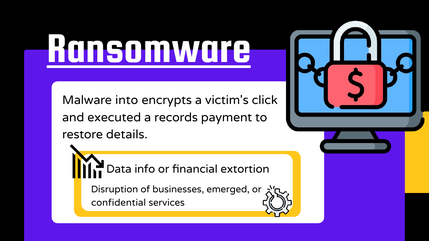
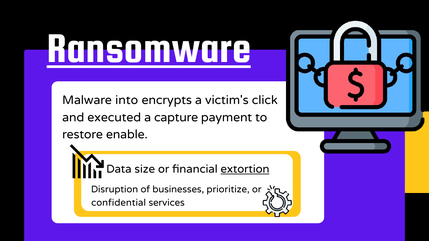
records: records -> capture (176, 118)
details: details -> enable (127, 135)
info: info -> size (145, 169)
extortion underline: none -> present (245, 169)
emerged: emerged -> prioritize (228, 190)
